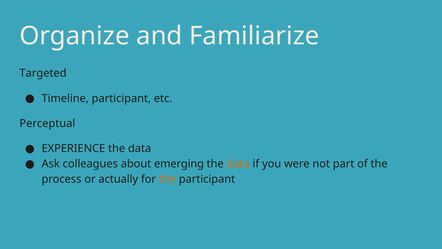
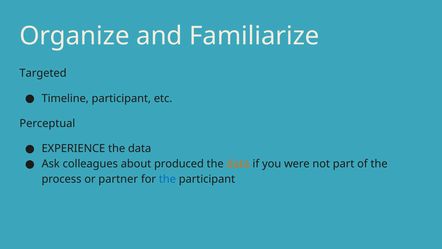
emerging: emerging -> produced (179, 164)
actually: actually -> partner (118, 179)
the colour: orange -> blue (167, 179)
